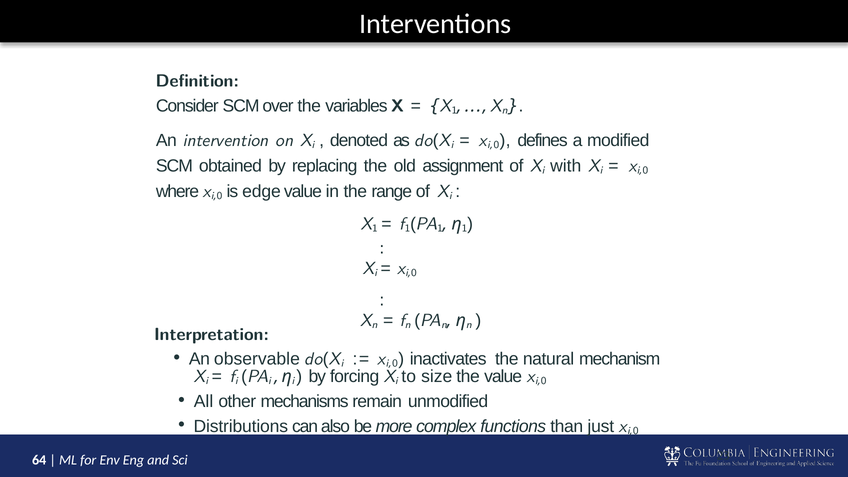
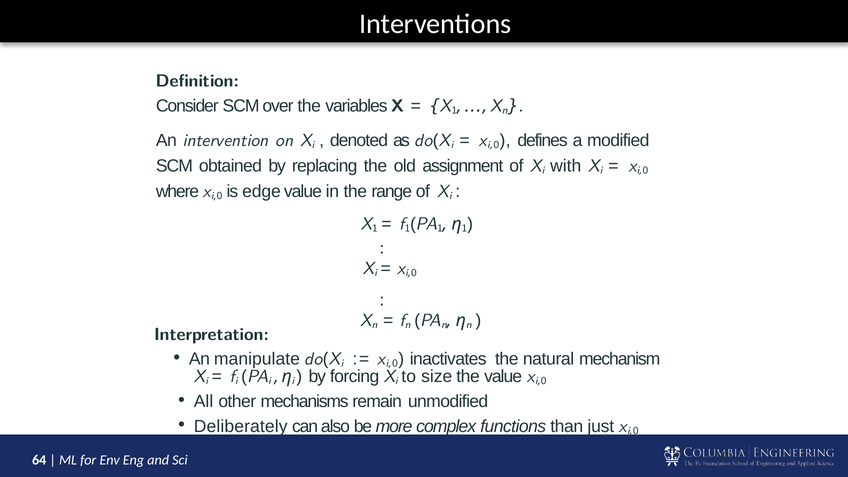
observable: observable -> manipulate (257, 359)
Distributions: Distributions -> Deliberately (241, 426)
